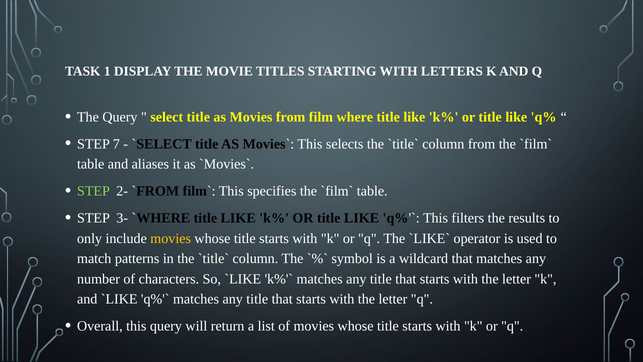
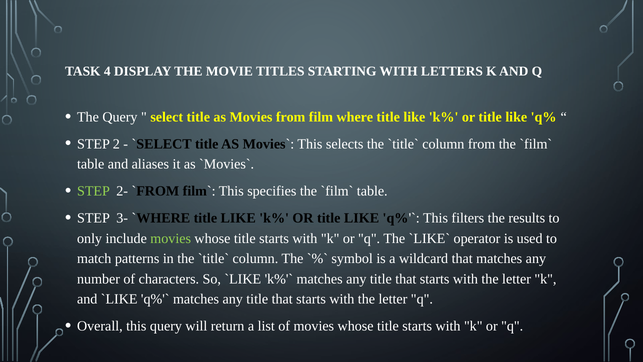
1: 1 -> 4 (107, 71)
7: 7 -> 2 (116, 144)
movies colour: yellow -> light green (171, 238)
